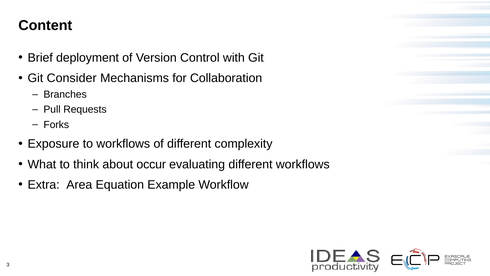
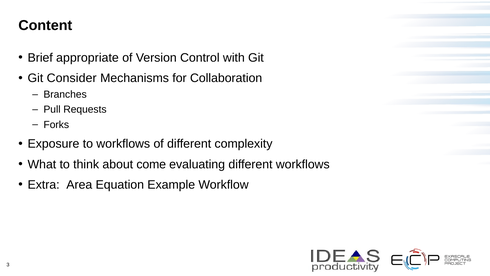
deployment: deployment -> appropriate (87, 58)
occur: occur -> come (151, 164)
